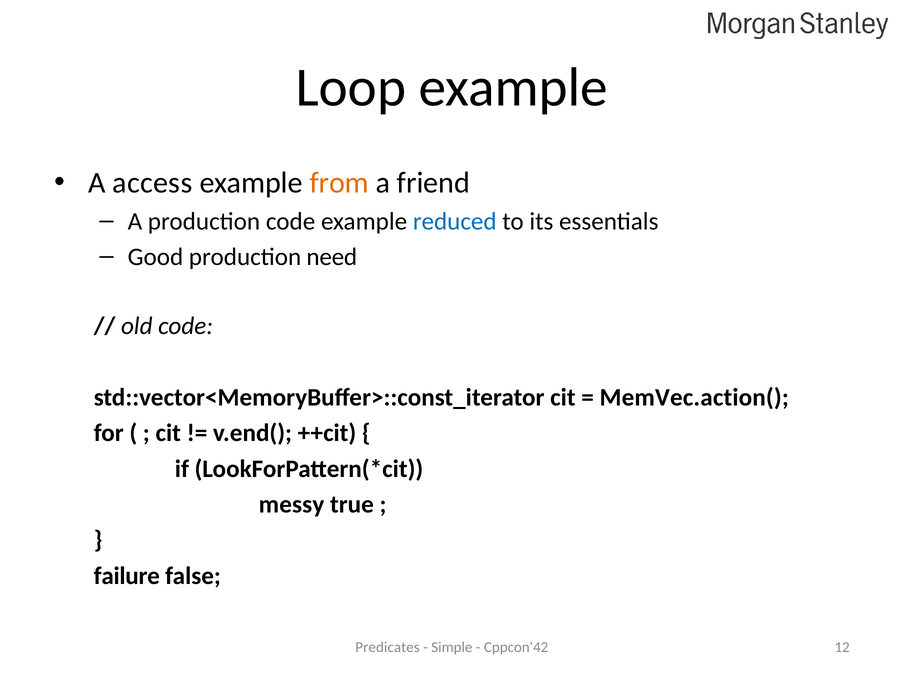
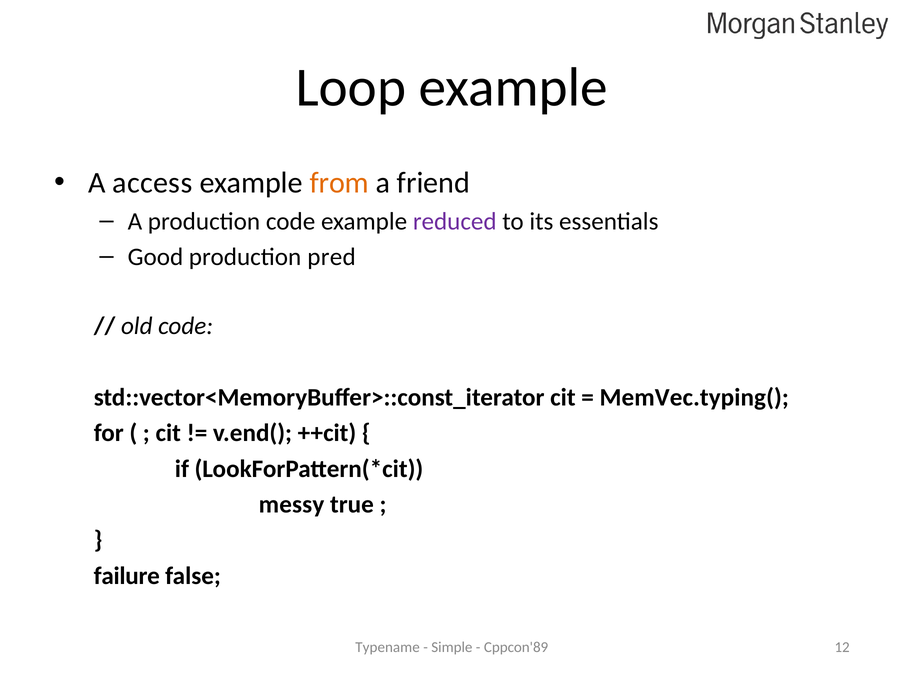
reduced colour: blue -> purple (455, 221)
need: need -> pred (332, 257)
MemVec.action(: MemVec.action( -> MemVec.typing( (694, 398)
Predicates: Predicates -> Typename (388, 647)
Cppcon'42: Cppcon'42 -> Cppcon'89 (516, 647)
